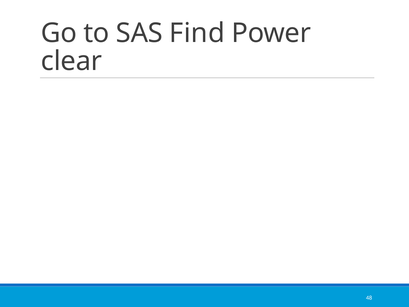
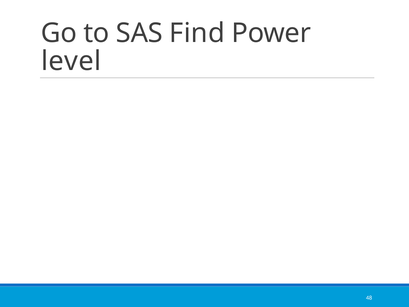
clear: clear -> level (71, 61)
